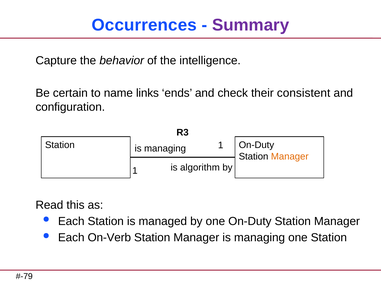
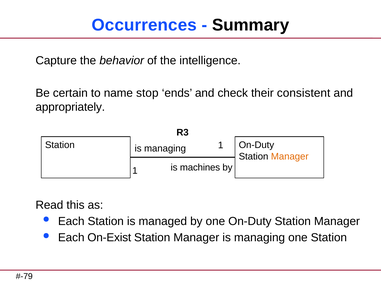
Summary colour: purple -> black (251, 25)
links: links -> stop (147, 93)
configuration: configuration -> appropriately (70, 107)
algorithm: algorithm -> machines (200, 167)
On-Verb: On-Verb -> On-Exist (109, 237)
